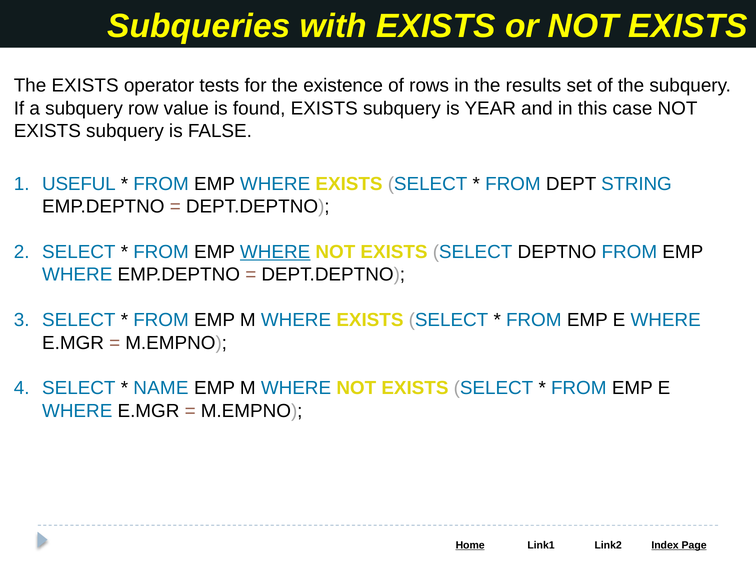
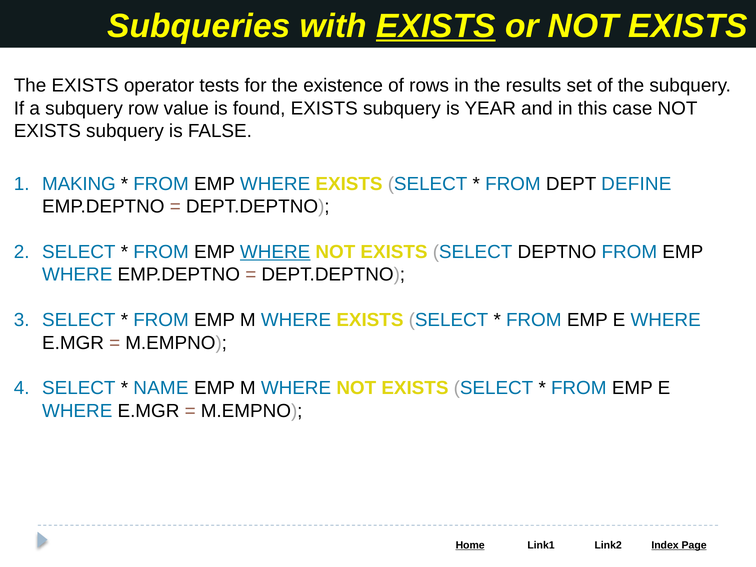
EXISTS underline: none -> present (436, 26)
USEFUL: USEFUL -> MAKING (79, 184)
STRING: STRING -> DEFINE (636, 184)
